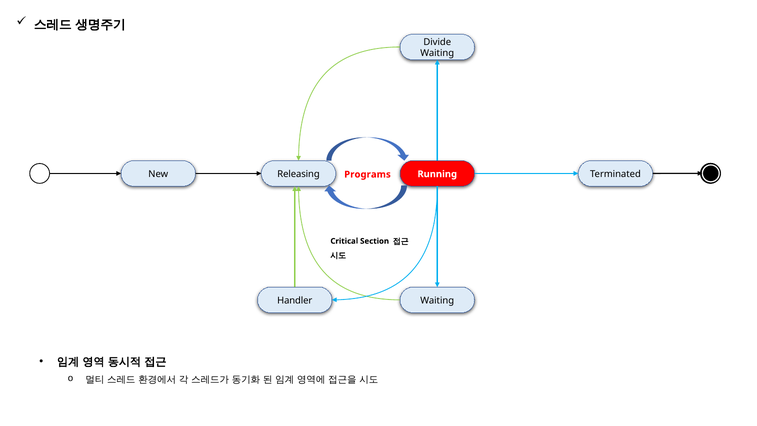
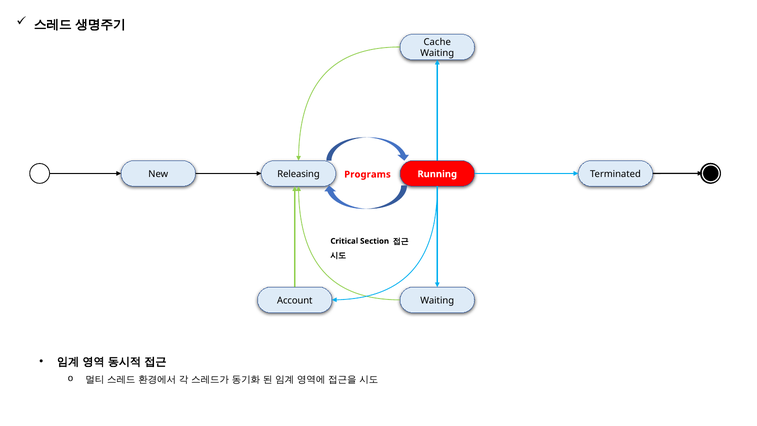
Divide: Divide -> Cache (437, 42)
Handler: Handler -> Account (295, 300)
